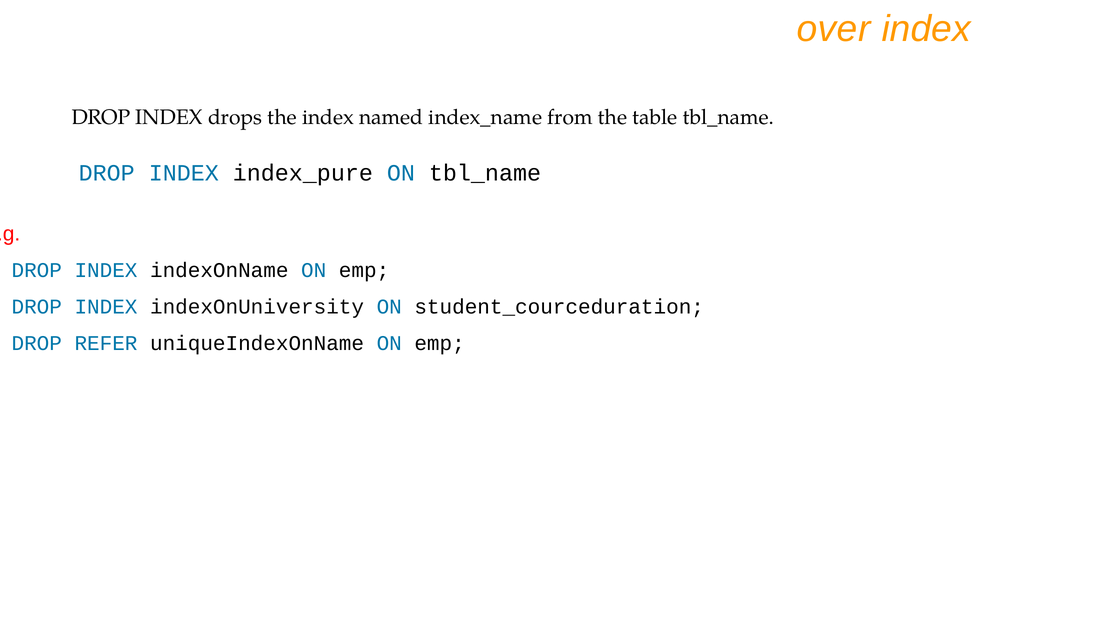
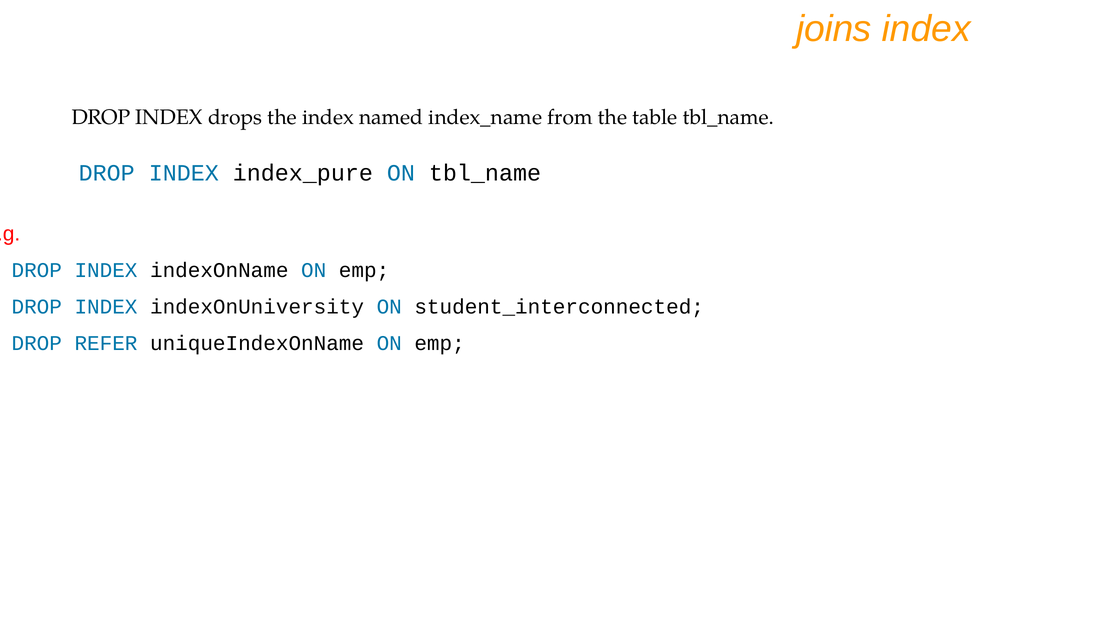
over: over -> joins (834, 29)
student_courceduration: student_courceduration -> student_interconnected (559, 306)
